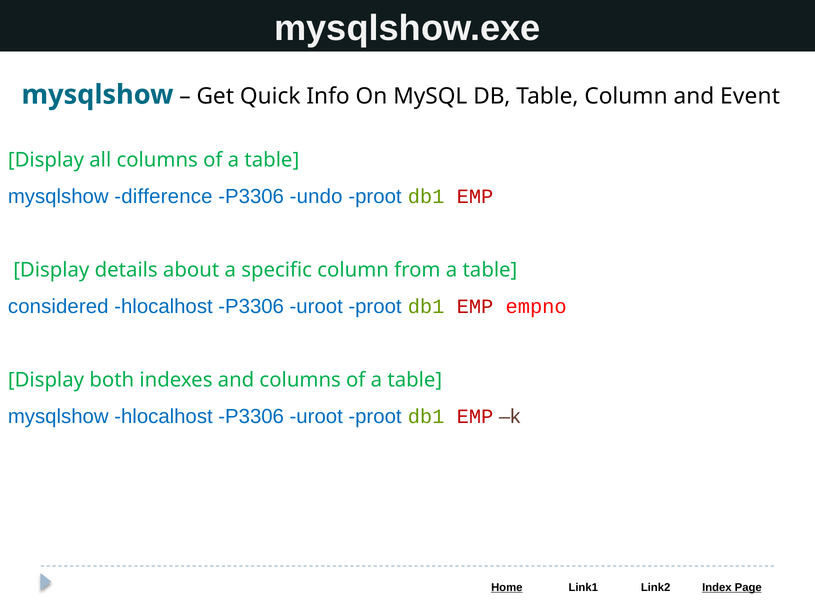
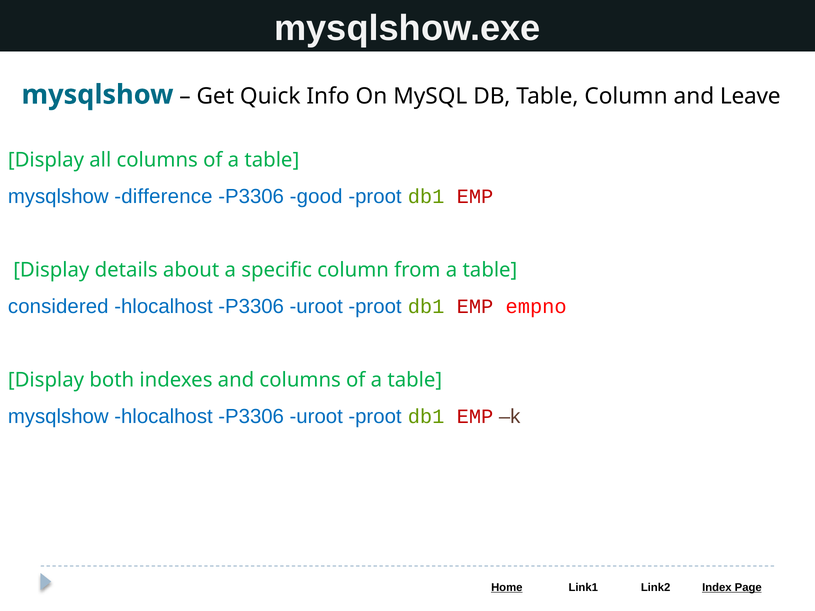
Event: Event -> Leave (750, 96)
undo: undo -> good (316, 197)
